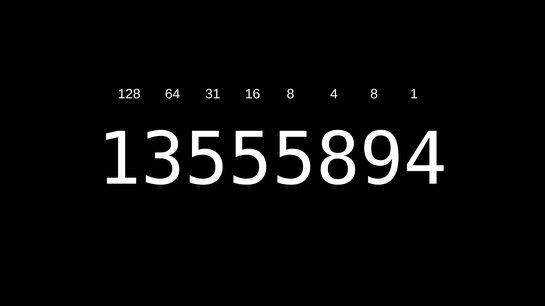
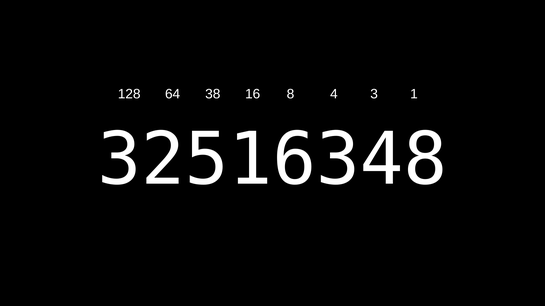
31: 31 -> 38 (213, 94)
4 8: 8 -> 3 (374, 94)
13555894: 13555894 -> 32516348 (272, 160)
